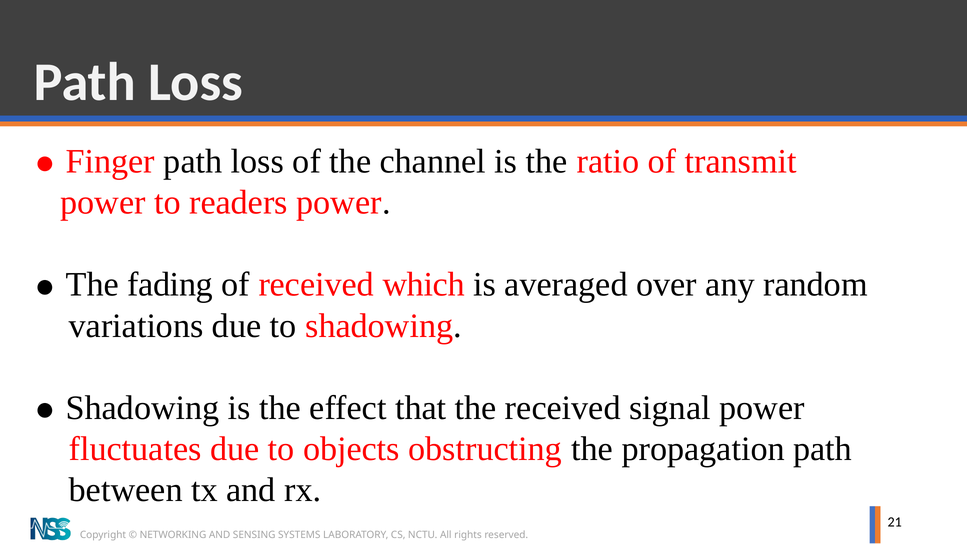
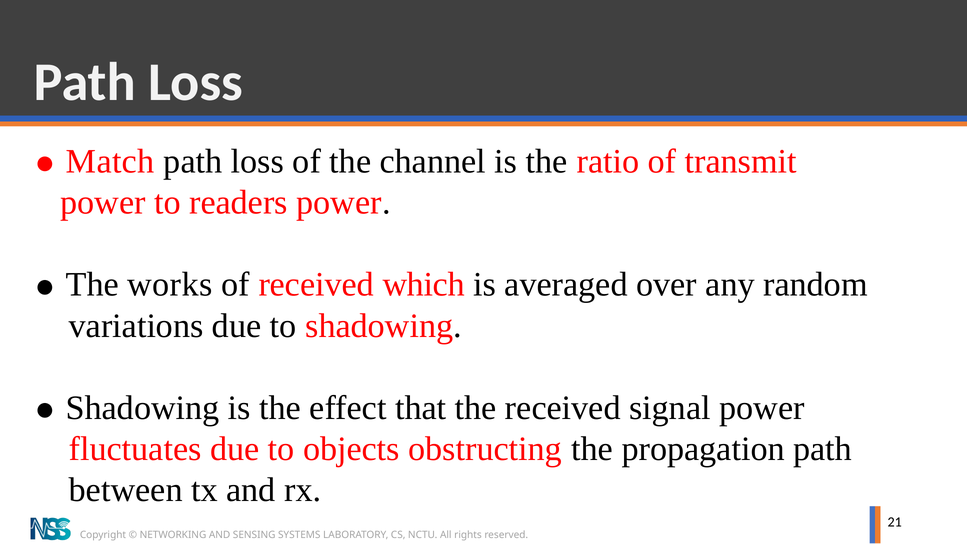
Finger: Finger -> Match (110, 161)
fading: fading -> works (170, 285)
